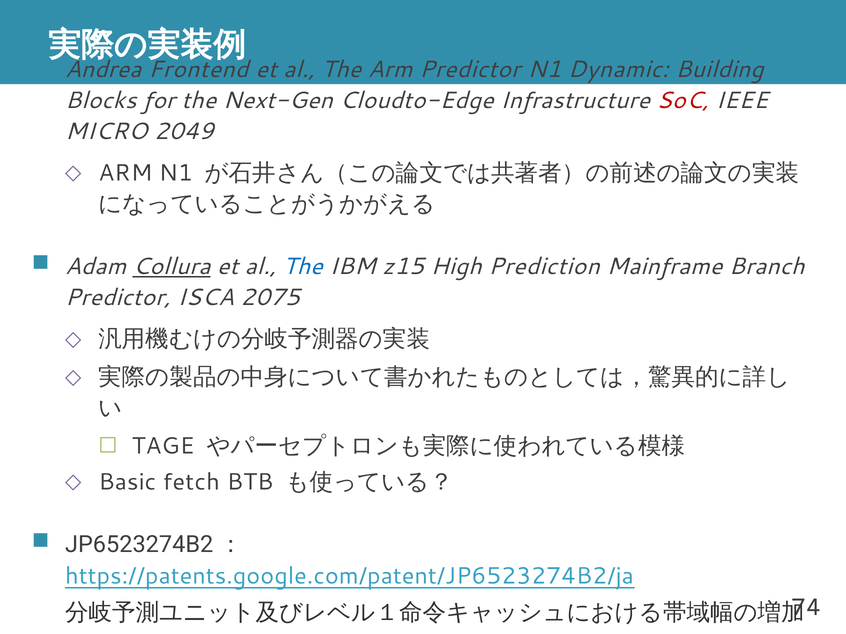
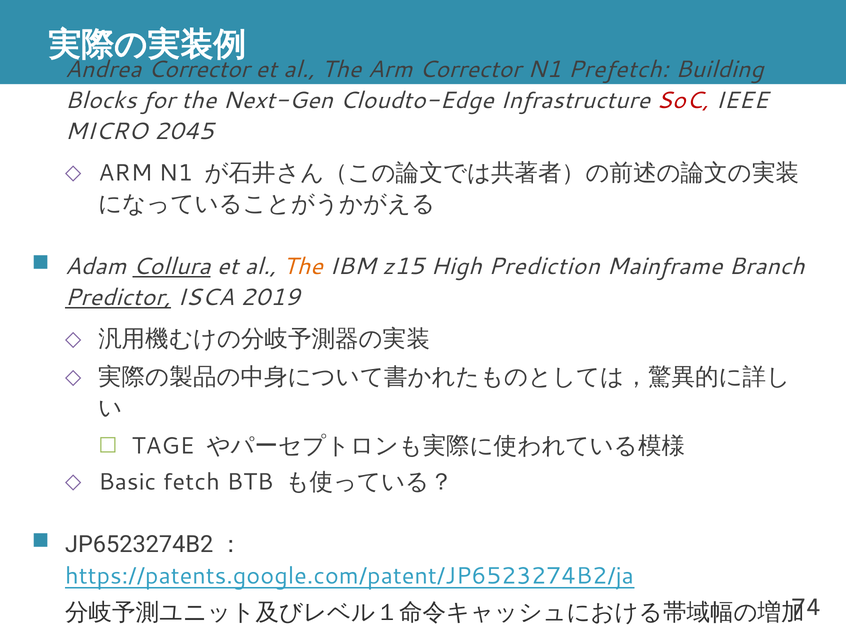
Andrea Frontend: Frontend -> Corrector (199, 69)
Arm Predictor: Predictor -> Corrector (470, 69)
Dynamic: Dynamic -> Prefetch (618, 69)
2049: 2049 -> 2045 (184, 131)
The colour: blue -> orange (303, 267)
Predictor underline: none -> present (118, 298)
2075: 2075 -> 2019 (270, 298)
